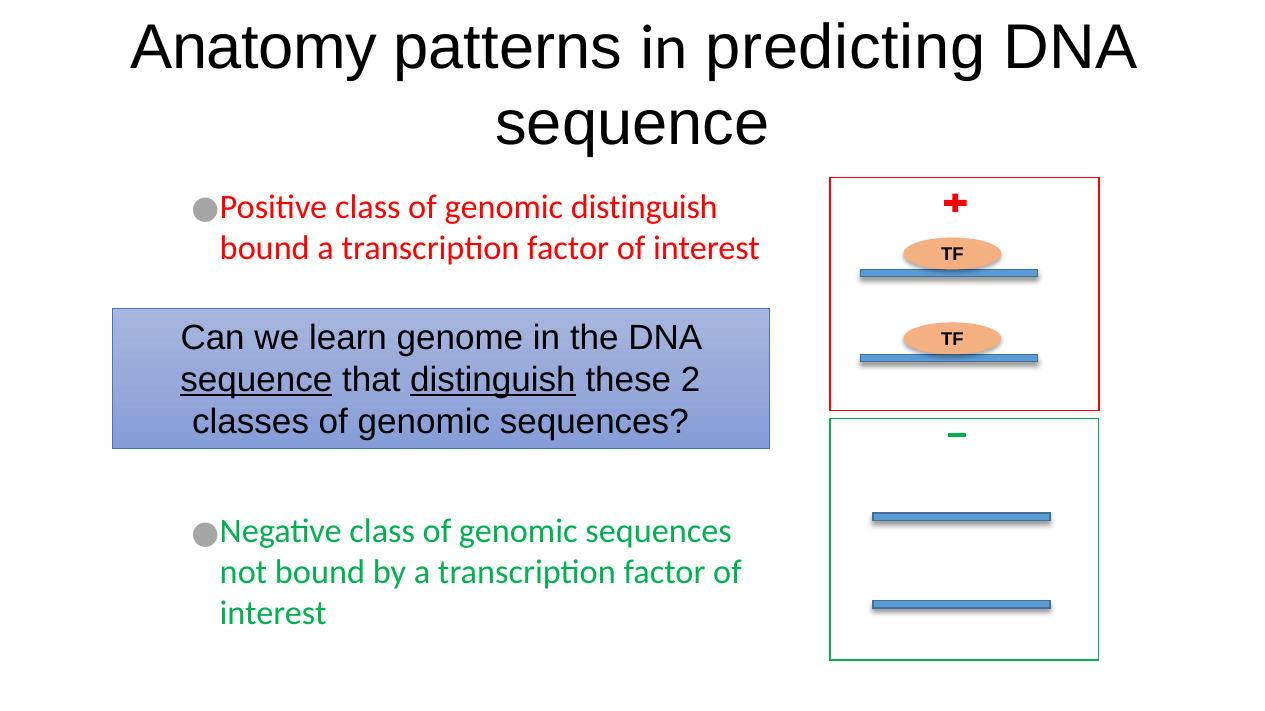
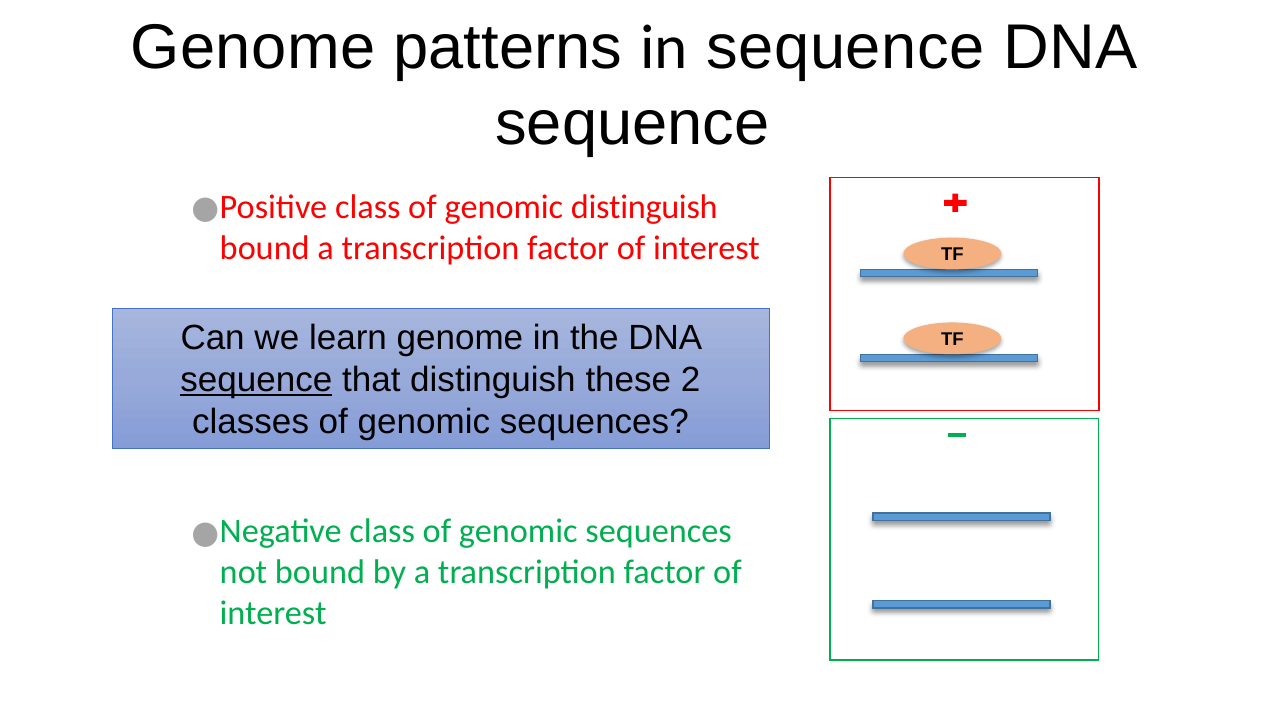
Anatomy: Anatomy -> Genome (253, 48)
in predicting: predicting -> sequence (845, 48)
distinguish underline: present -> none (493, 380)
